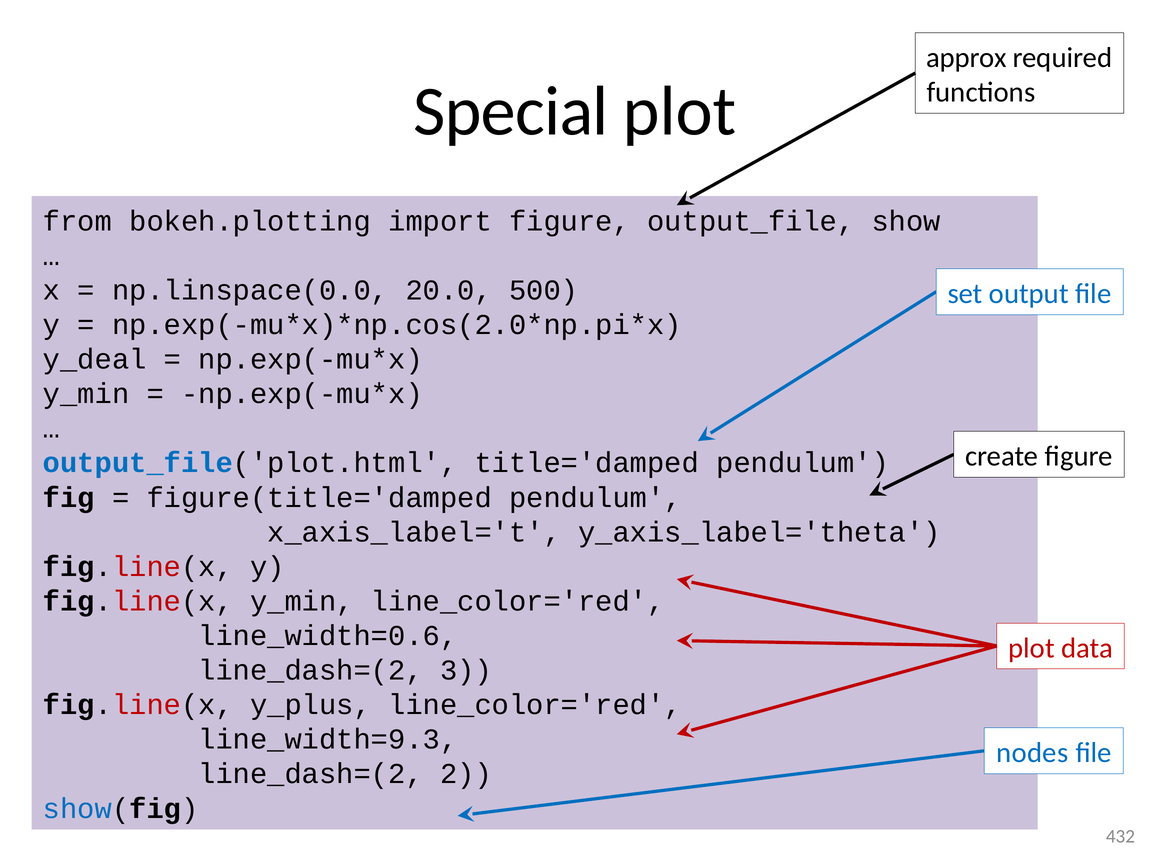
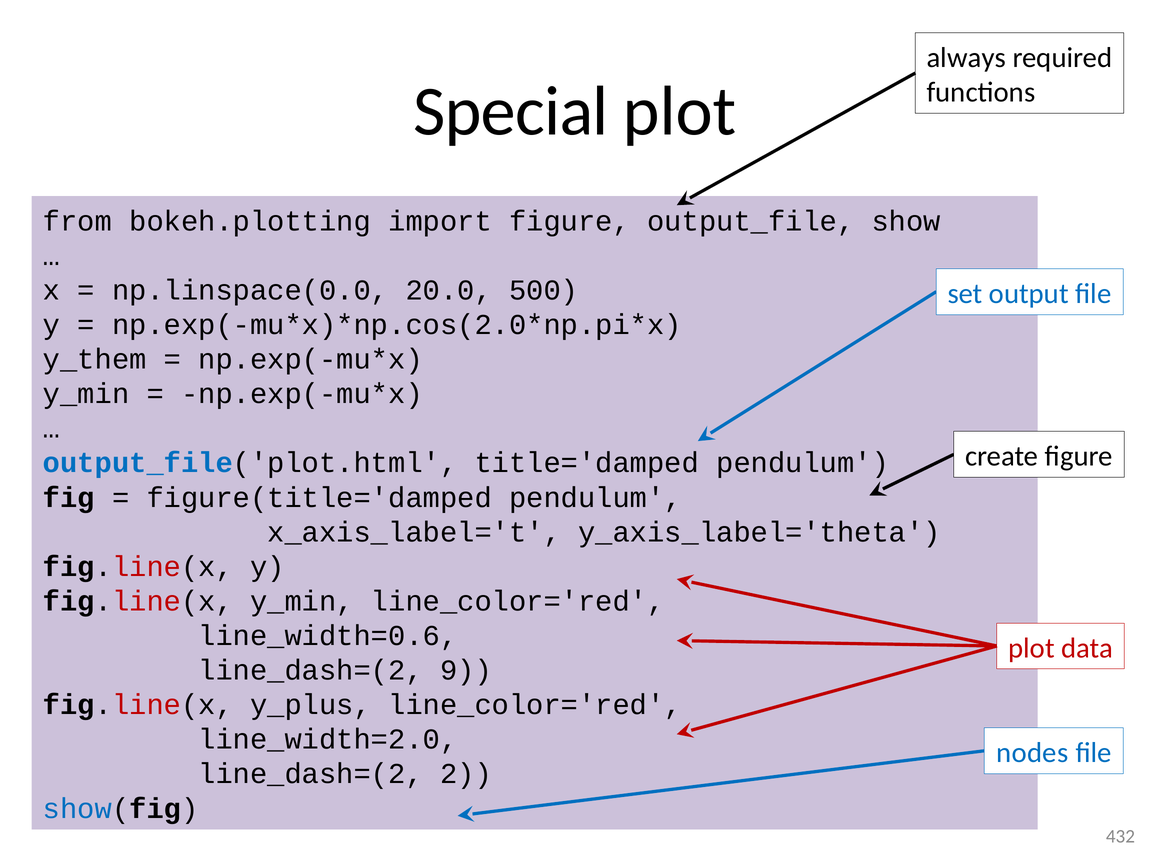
approx: approx -> always (966, 58)
y_deal: y_deal -> y_them (95, 359)
3: 3 -> 9 (466, 670)
line_width=9.3: line_width=9.3 -> line_width=2.0 (328, 739)
